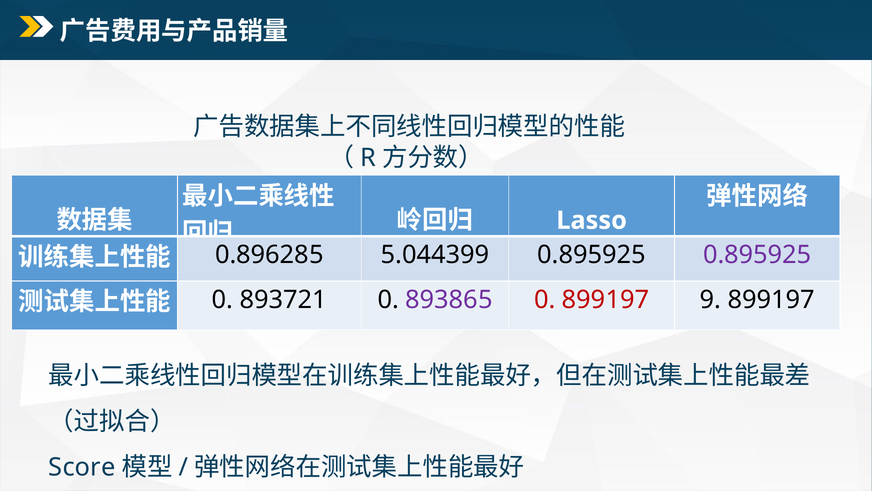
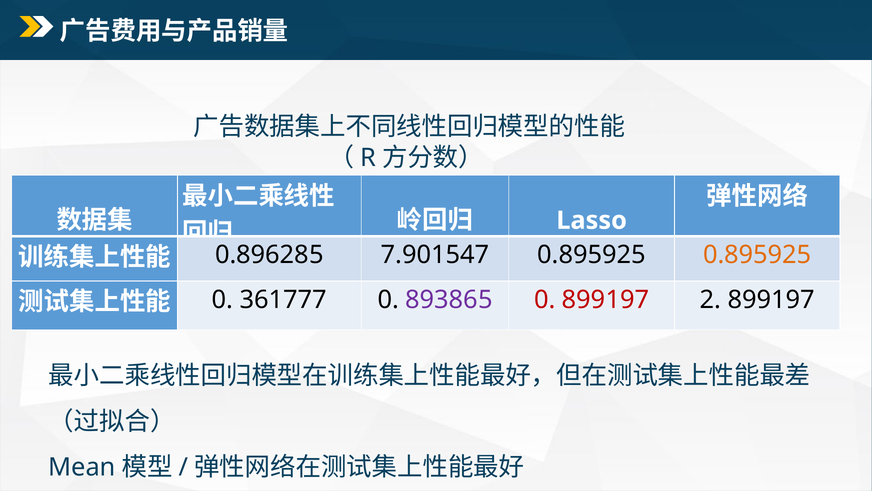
5.044399: 5.044399 -> 7.901547 (435, 255)
0.895925 colour: purple -> orange (757, 255)
893721: 893721 -> 361777 (283, 299)
9: 9 -> 2 (710, 299)
Score: Score -> Mean (82, 467)
